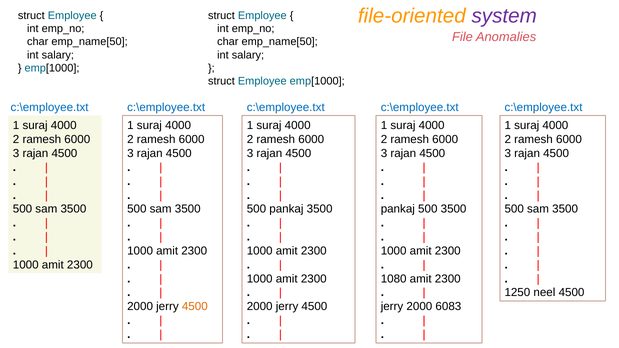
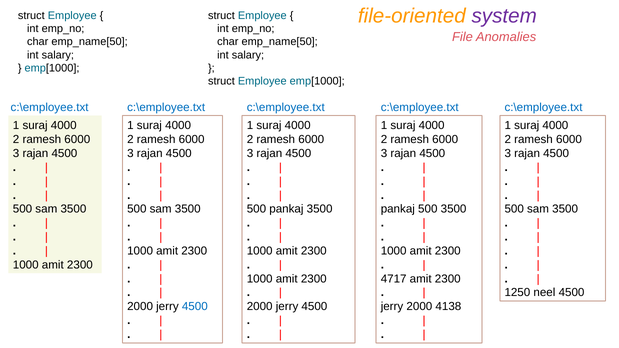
1080: 1080 -> 4717 (394, 279)
4500 colour: orange -> blue (195, 307)
6083: 6083 -> 4138 (448, 307)
